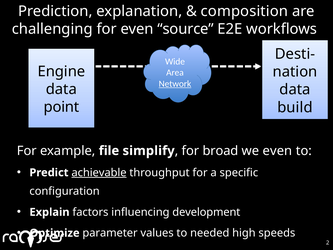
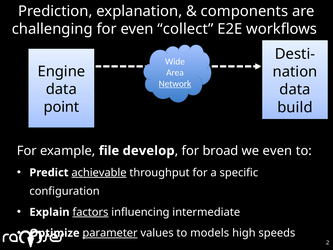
composition: composition -> components (244, 11)
source: source -> collect (185, 29)
simplify: simplify -> develop (149, 151)
factors underline: none -> present (90, 212)
development: development -> intermediate (206, 212)
parameter underline: none -> present (110, 233)
needed: needed -> models (210, 233)
